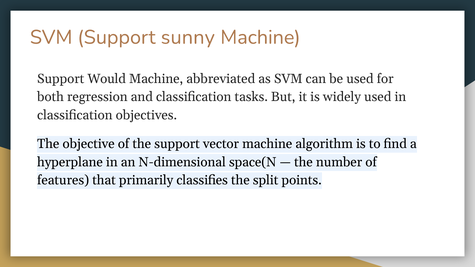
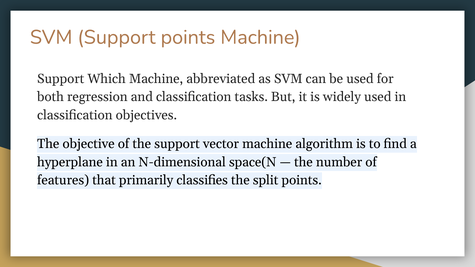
Support sunny: sunny -> points (188, 37)
Would: Would -> Which (107, 79)
